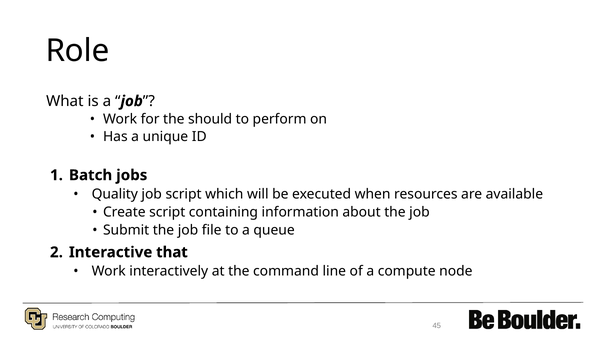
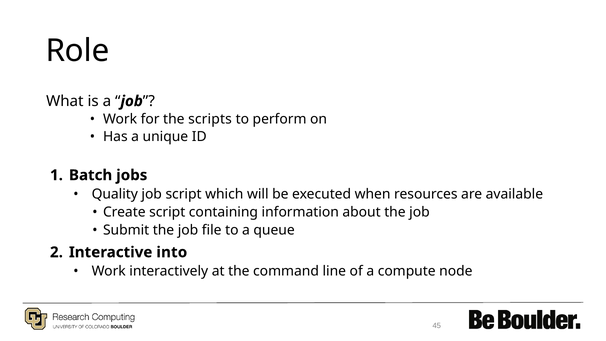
should: should -> scripts (210, 119)
that: that -> into (172, 252)
